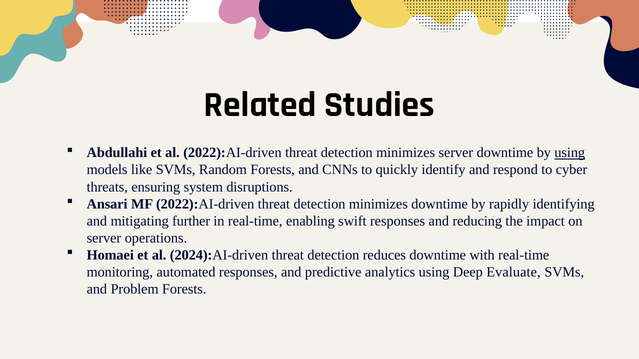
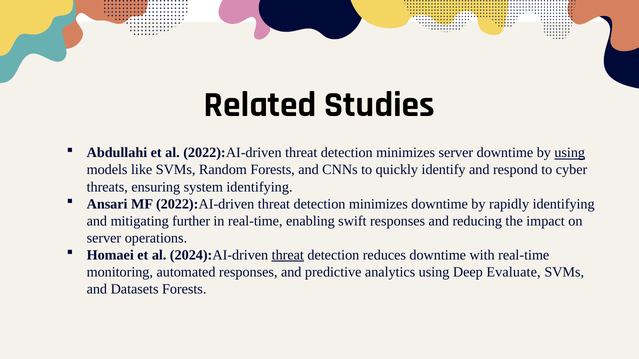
system disruptions: disruptions -> identifying (259, 187)
threat underline: none -> present (288, 255)
Problem: Problem -> Datasets (135, 289)
